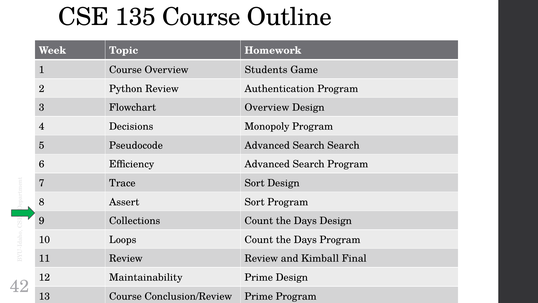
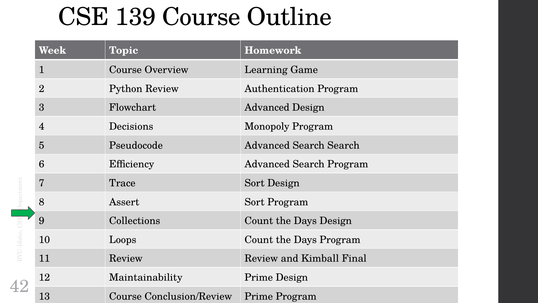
135: 135 -> 139 (136, 17)
Students: Students -> Learning (266, 70)
Flowchart Overview: Overview -> Advanced (267, 107)
